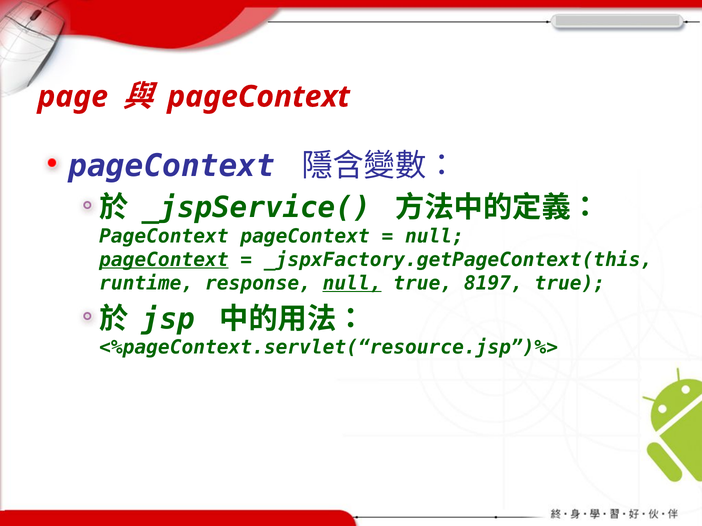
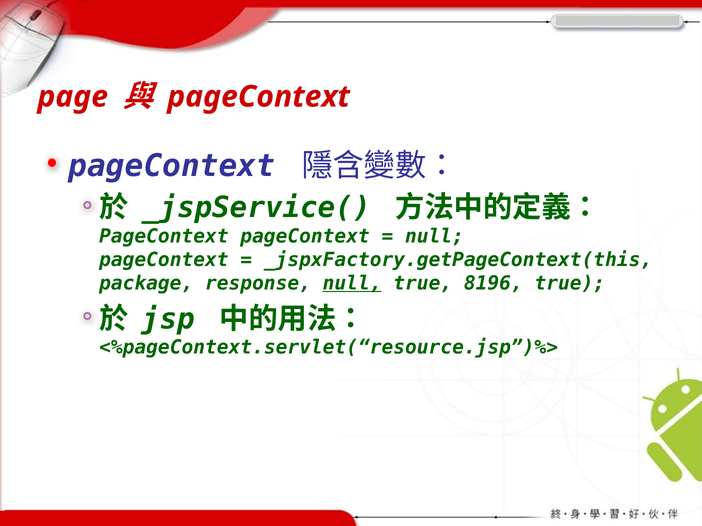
pageContext underline: present -> none (164, 260)
runtime: runtime -> package (146, 283)
8197: 8197 -> 8196 (493, 283)
